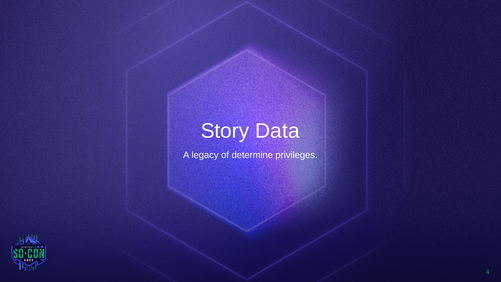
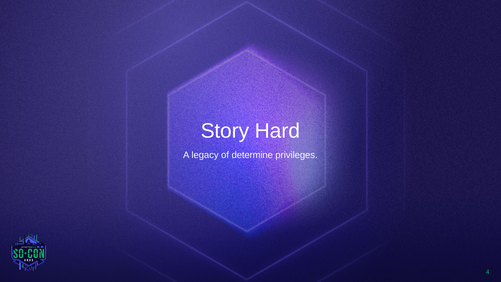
Data: Data -> Hard (277, 131)
